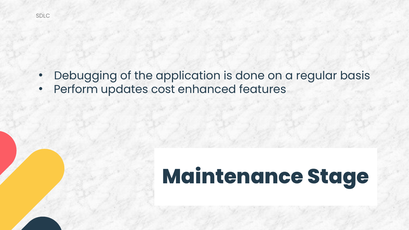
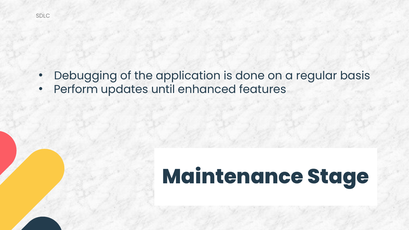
cost: cost -> until (163, 89)
